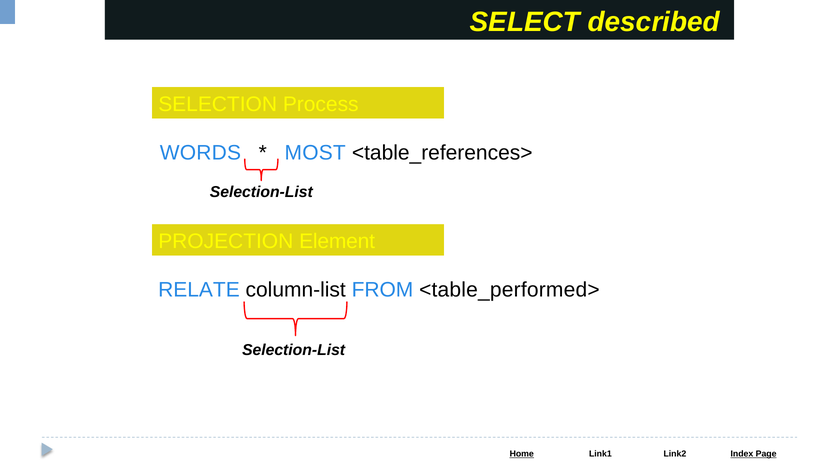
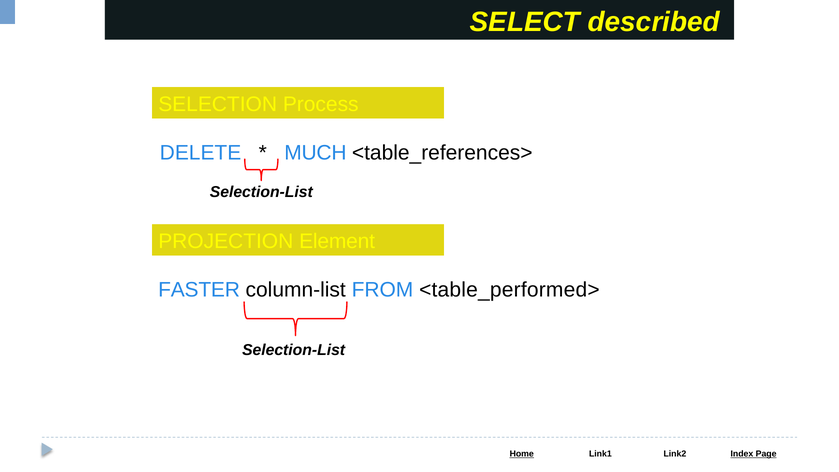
WORDS: WORDS -> DELETE (200, 153)
MOST: MOST -> MUCH (315, 153)
RELATE: RELATE -> FASTER (199, 290)
